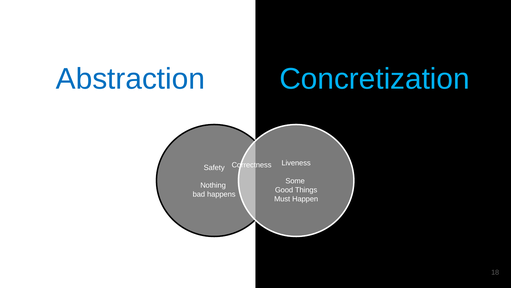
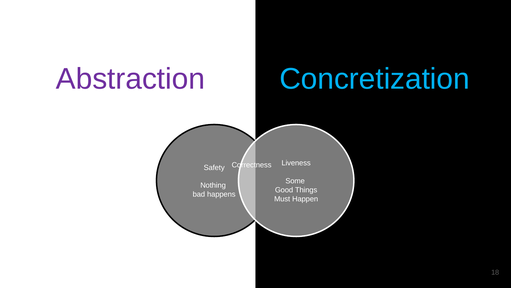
Abstraction colour: blue -> purple (130, 79)
